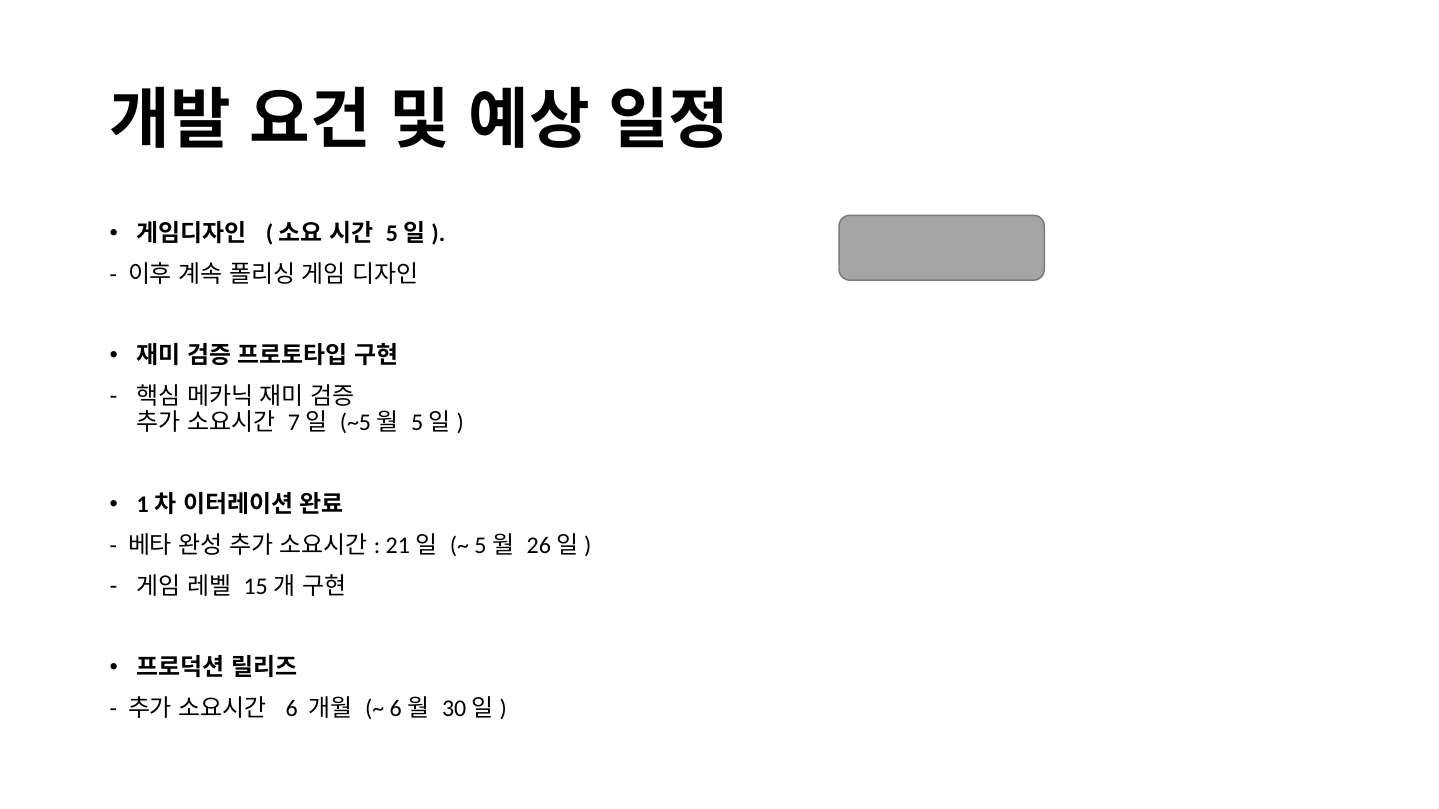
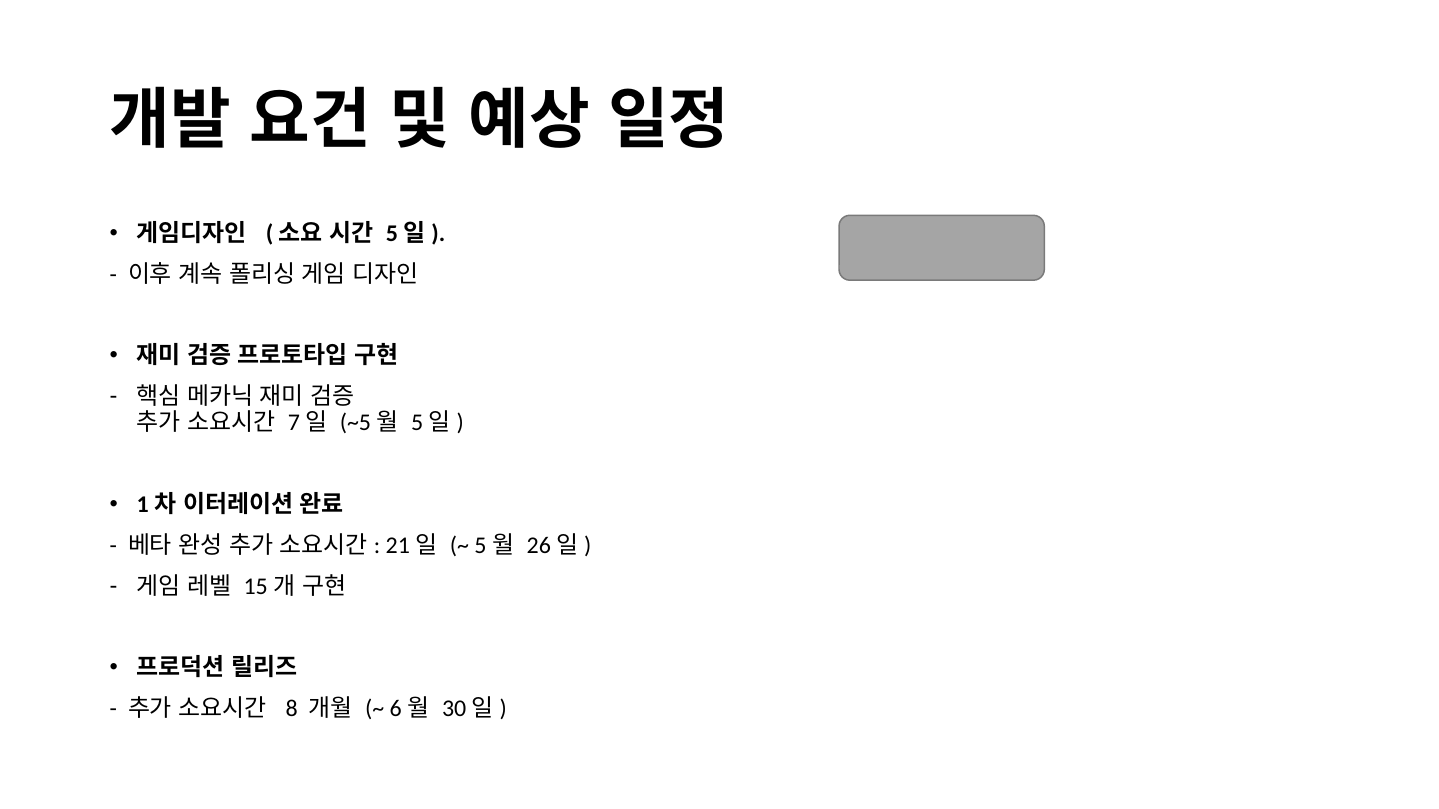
6: 6 -> 8 (292, 709)
